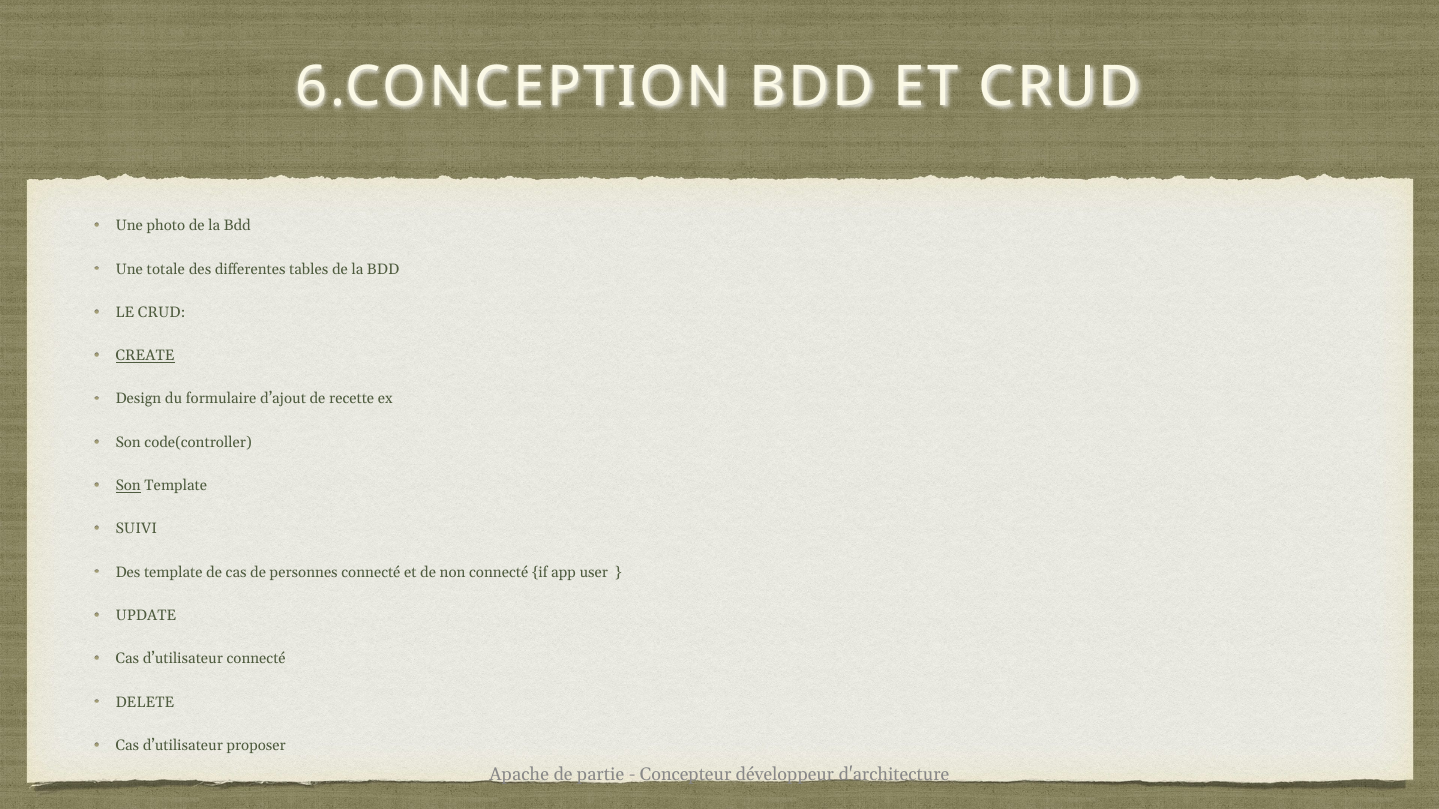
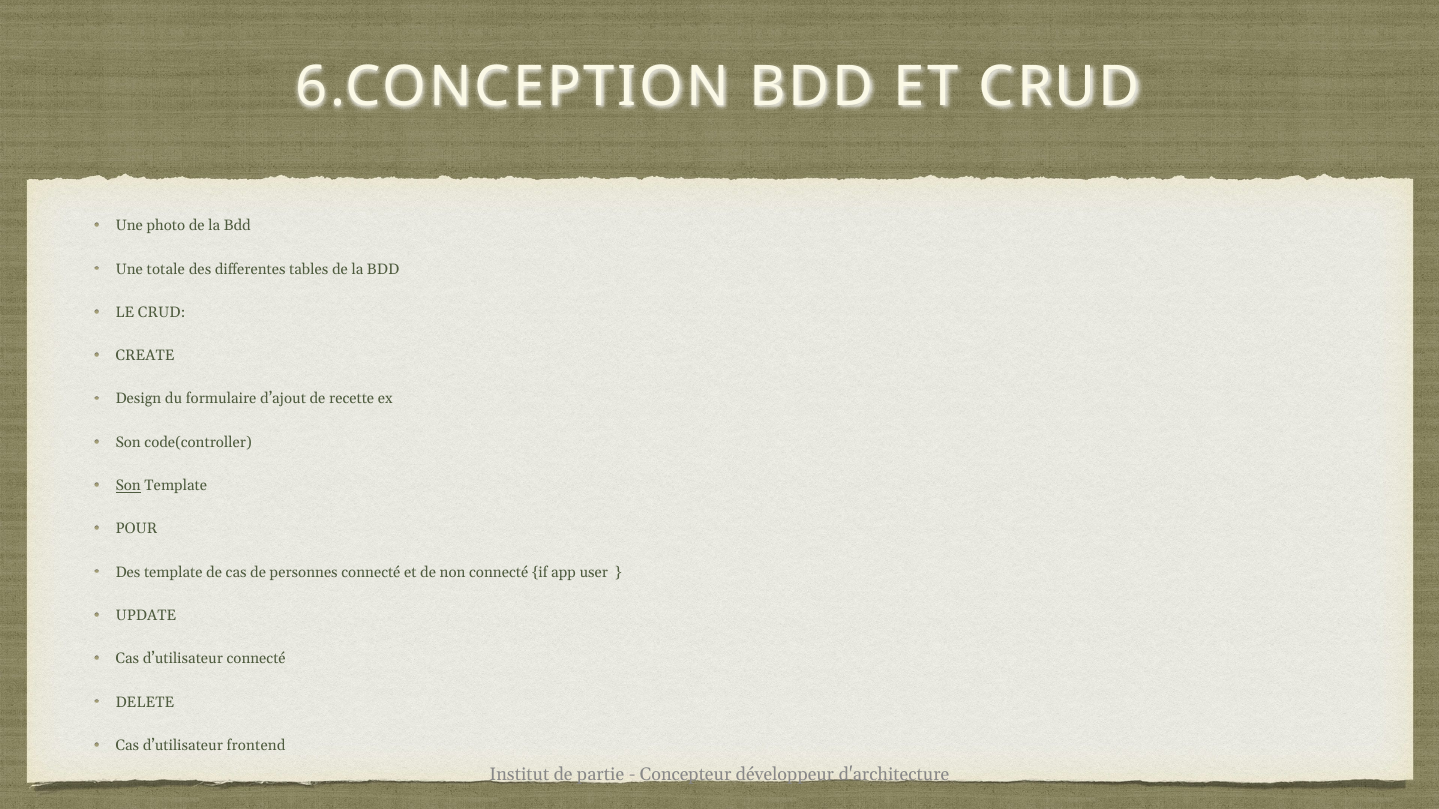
CREATE underline: present -> none (145, 356)
SUIVI: SUIVI -> POUR (136, 529)
proposer: proposer -> frontend (256, 746)
Apache: Apache -> Institut (519, 775)
